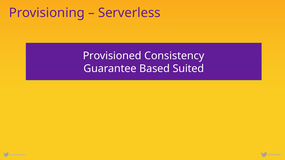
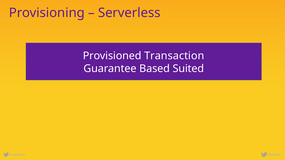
Consistency: Consistency -> Transaction (174, 56)
